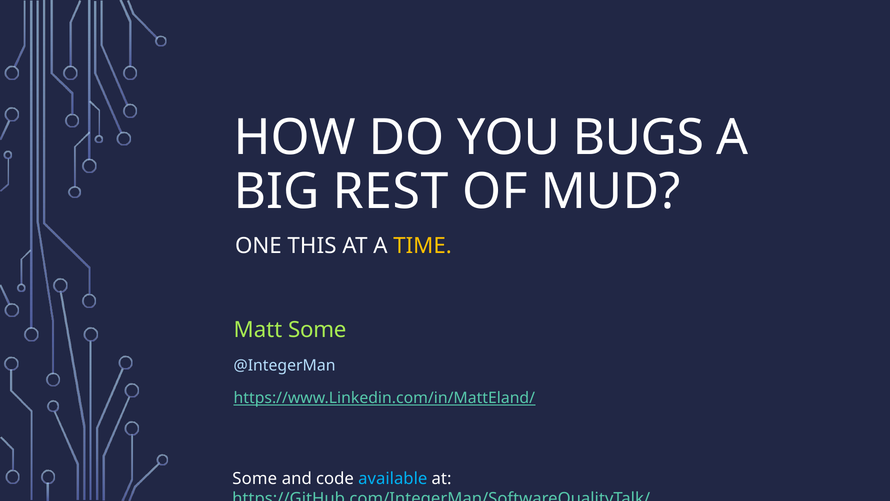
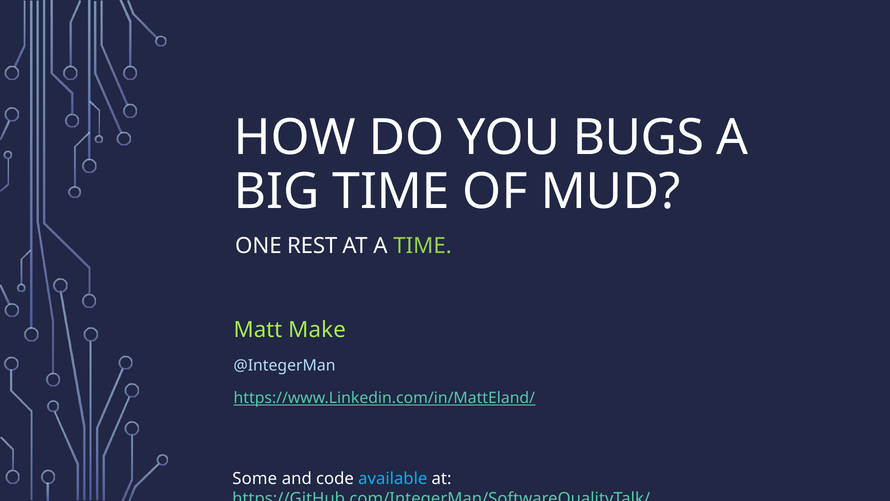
BIG REST: REST -> TIME (391, 191)
THIS: THIS -> REST (312, 246)
TIME colour: yellow -> light green (423, 246)
Matt Some: Some -> Make (317, 330)
